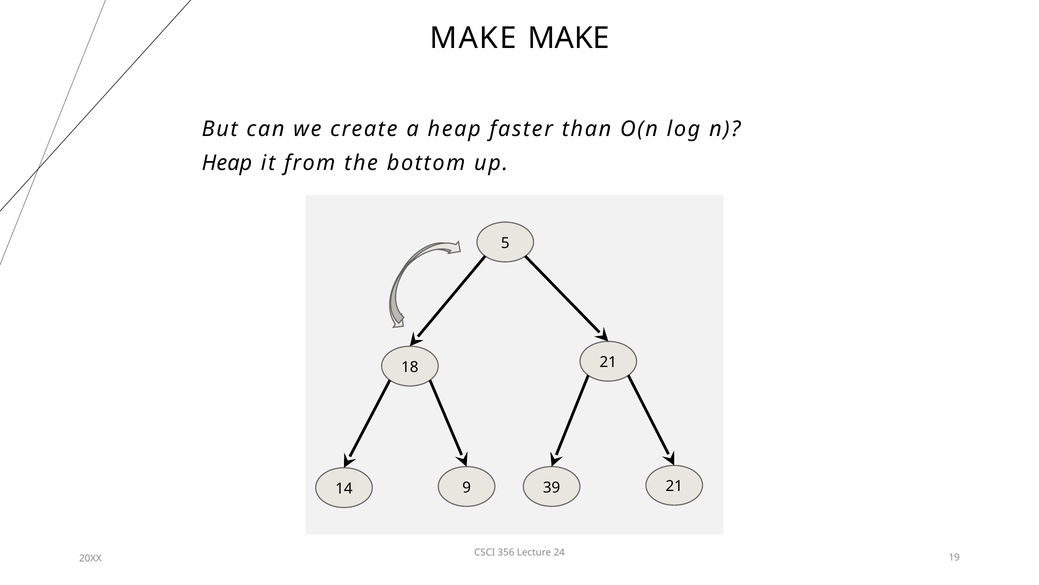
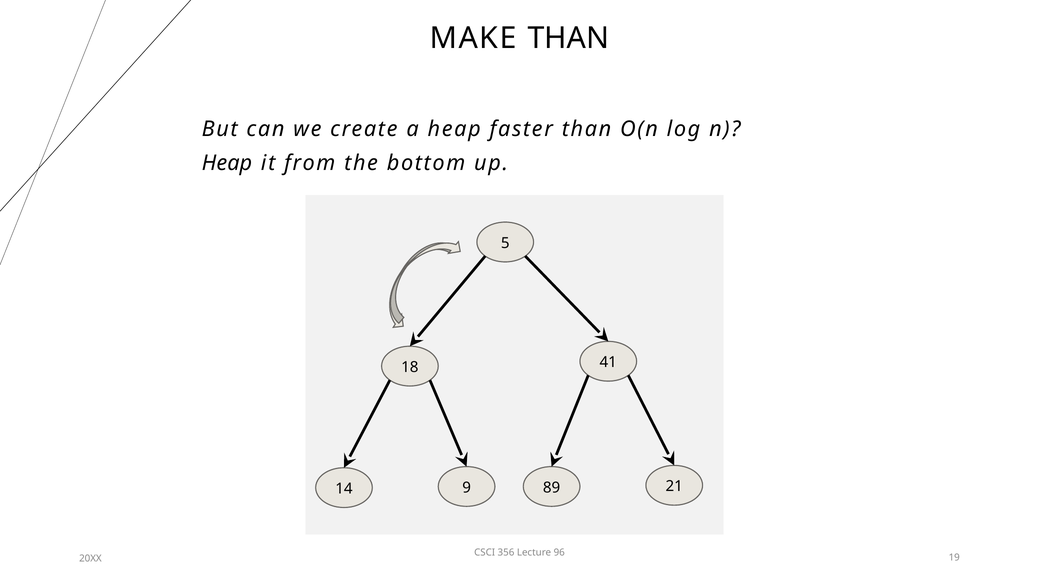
MAKE MAKE: MAKE -> THAN (568, 38)
18 21: 21 -> 41 (608, 362)
39: 39 -> 89 (552, 487)
24: 24 -> 96 (559, 552)
